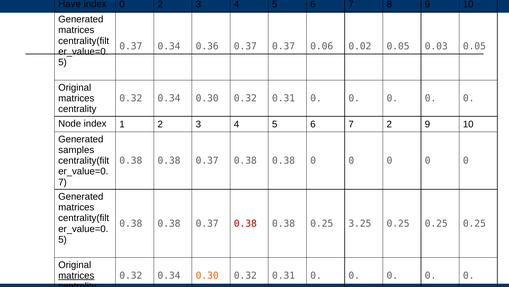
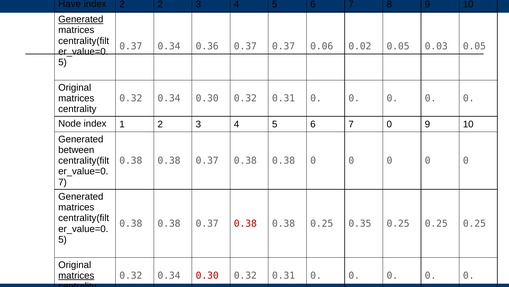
index 0: 0 -> 2 (122, 4)
Generated underline: none -> present (81, 19)
7 2: 2 -> 0 (389, 124)
samples: samples -> between (76, 150)
3.25: 3.25 -> 0.35 (360, 223)
0.30 colour: orange -> red (207, 275)
